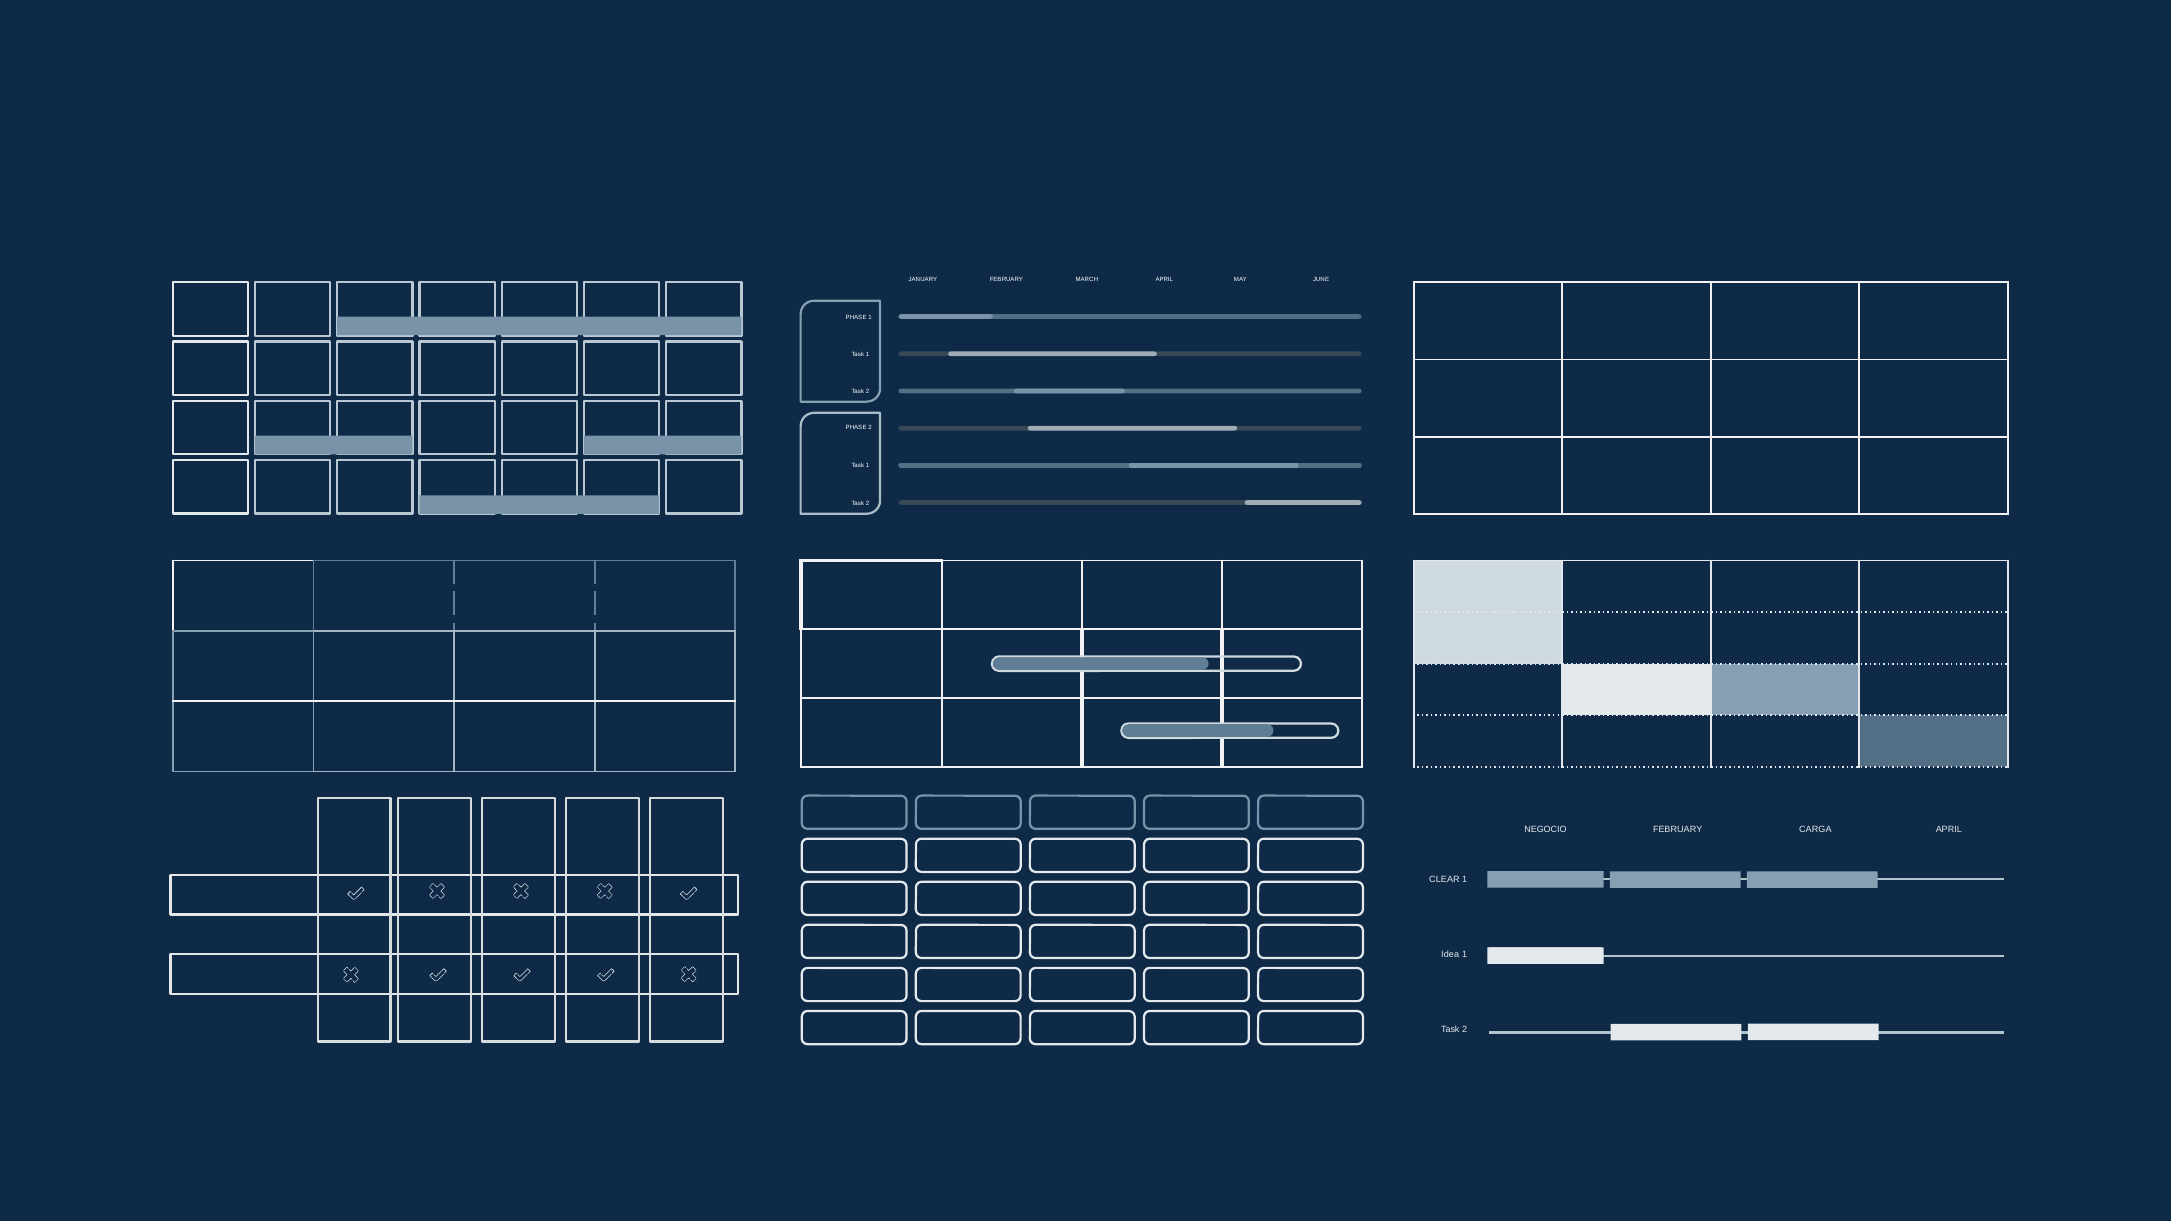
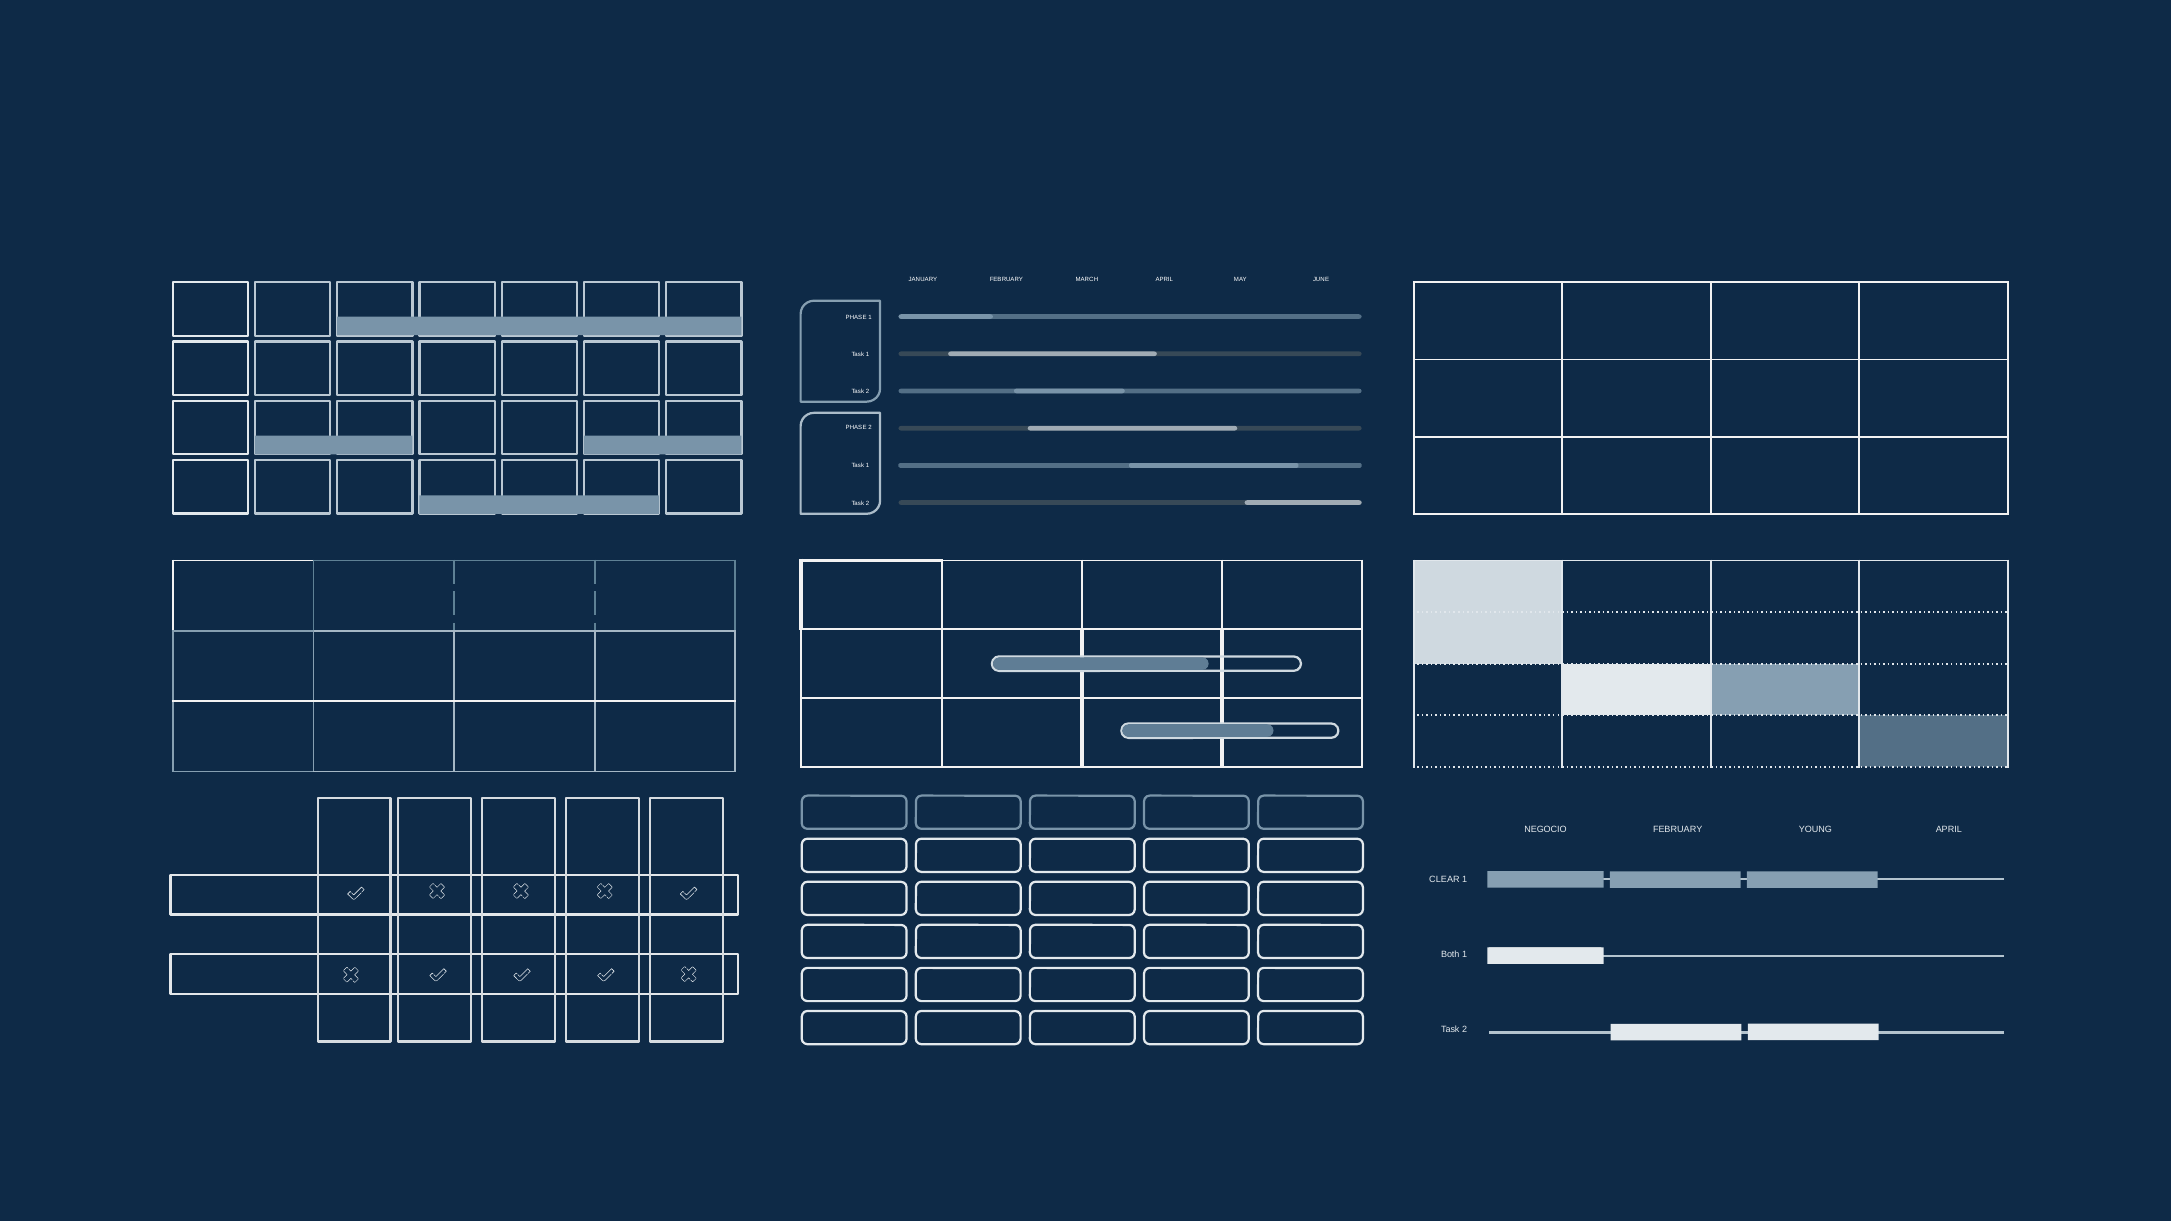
CARGA: CARGA -> YOUNG (1815, 830)
Idea: Idea -> Both (1450, 955)
